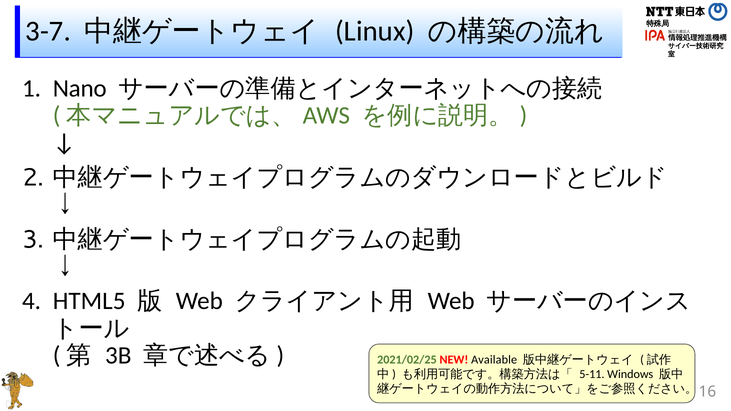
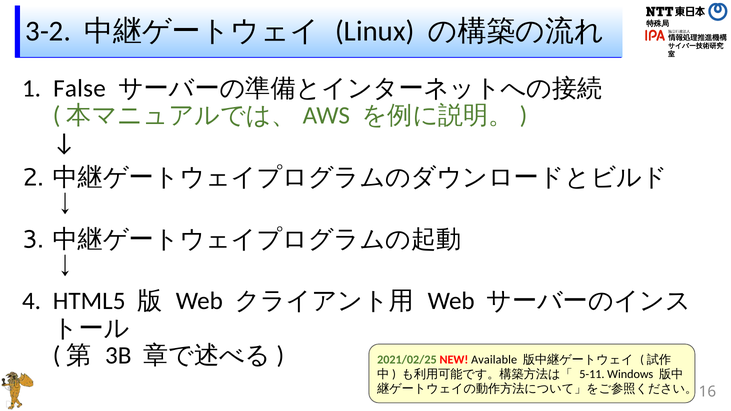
3-7: 3-7 -> 3-2 (48, 31)
Nano: Nano -> False (79, 88)
